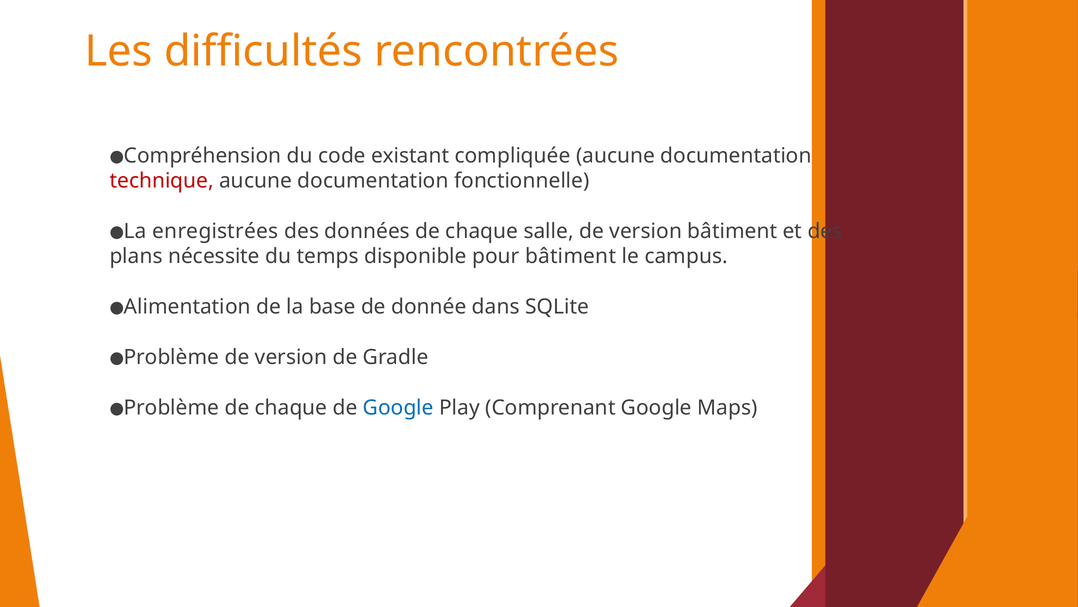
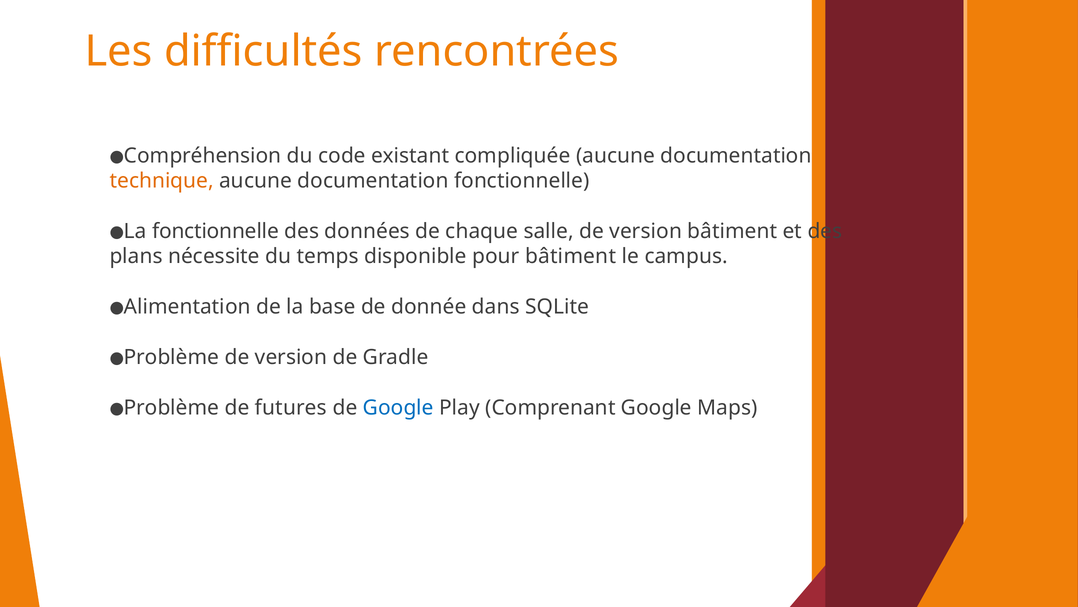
technique colour: red -> orange (162, 181)
enregistrées: enregistrées -> fonctionnelle (216, 231)
chaque: chaque -> futures (291, 407)
